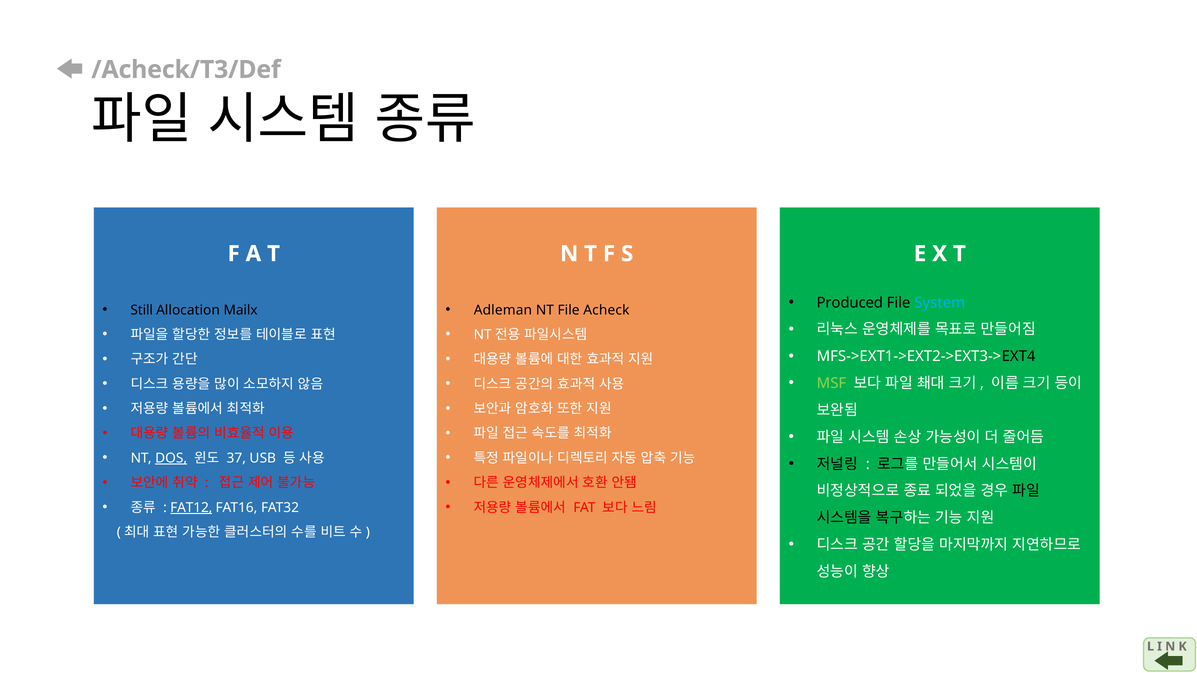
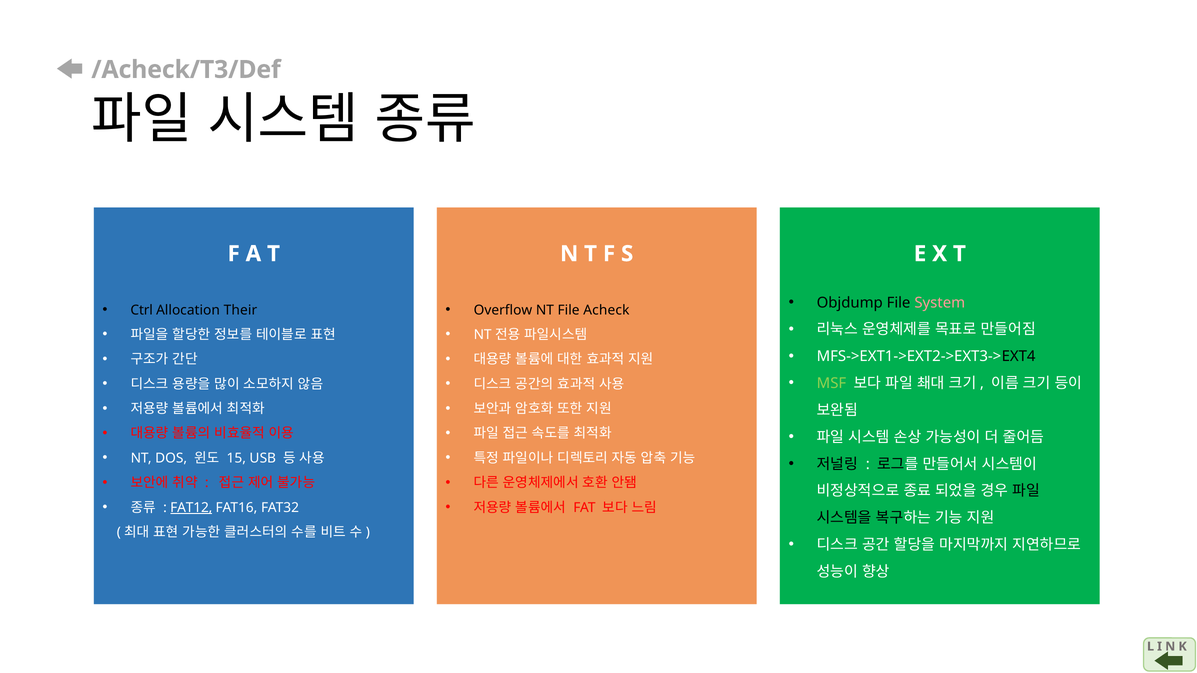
Produced: Produced -> Objdump (850, 303)
System colour: light blue -> pink (940, 303)
Still: Still -> Ctrl (142, 310)
Mailx: Mailx -> Their (240, 310)
Adleman: Adleman -> Overflow (503, 310)
DOS underline: present -> none (171, 458)
37: 37 -> 15 (236, 458)
